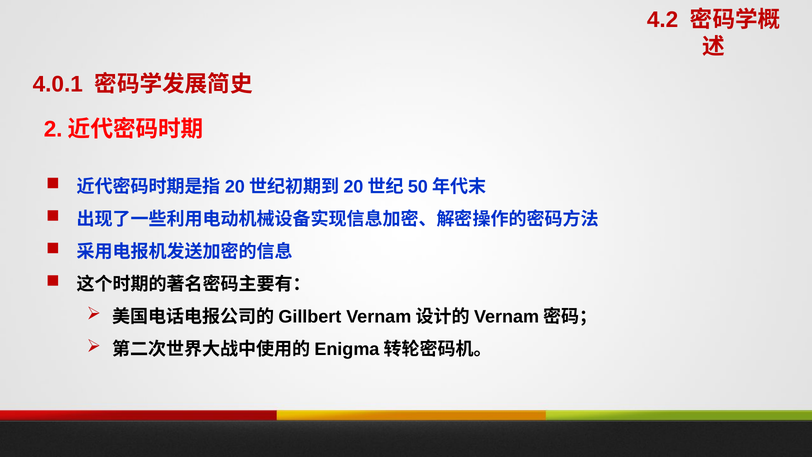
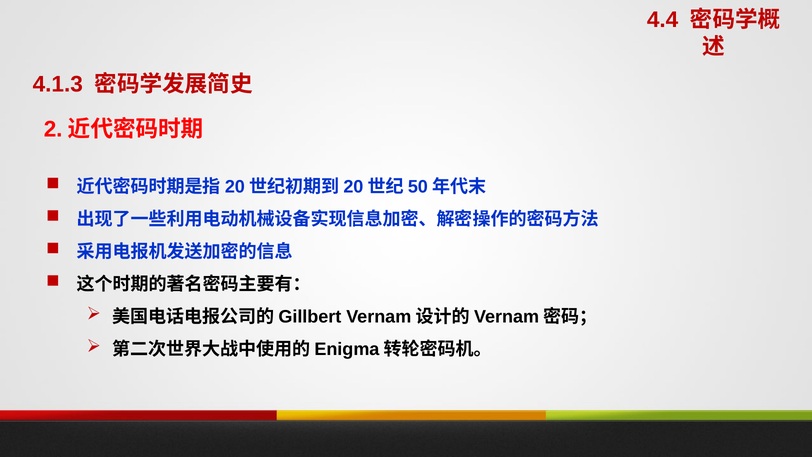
4.2: 4.2 -> 4.4 (663, 20)
4.0.1: 4.0.1 -> 4.1.3 (58, 84)
